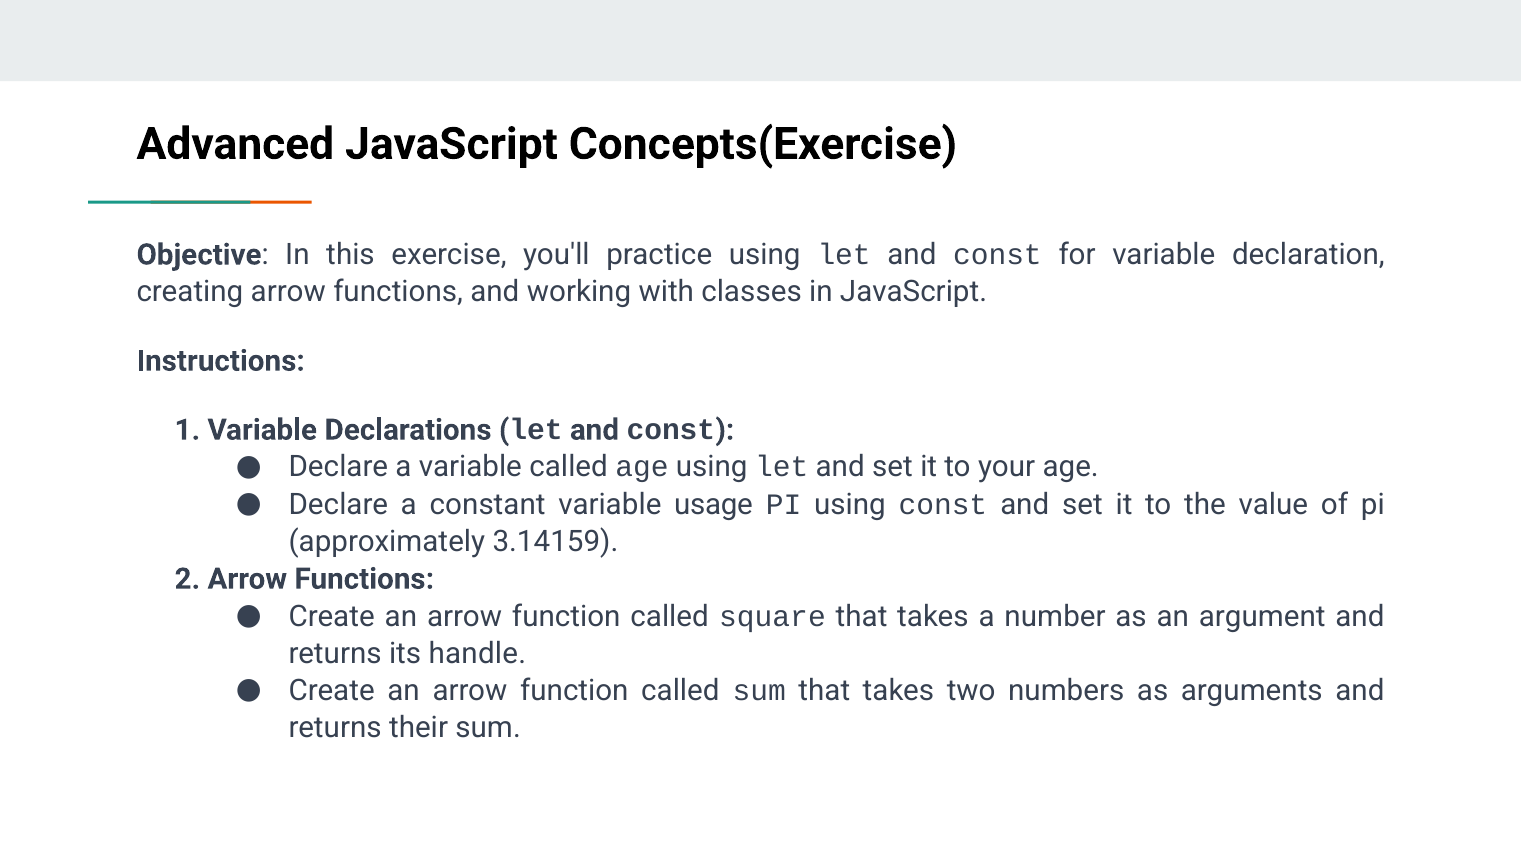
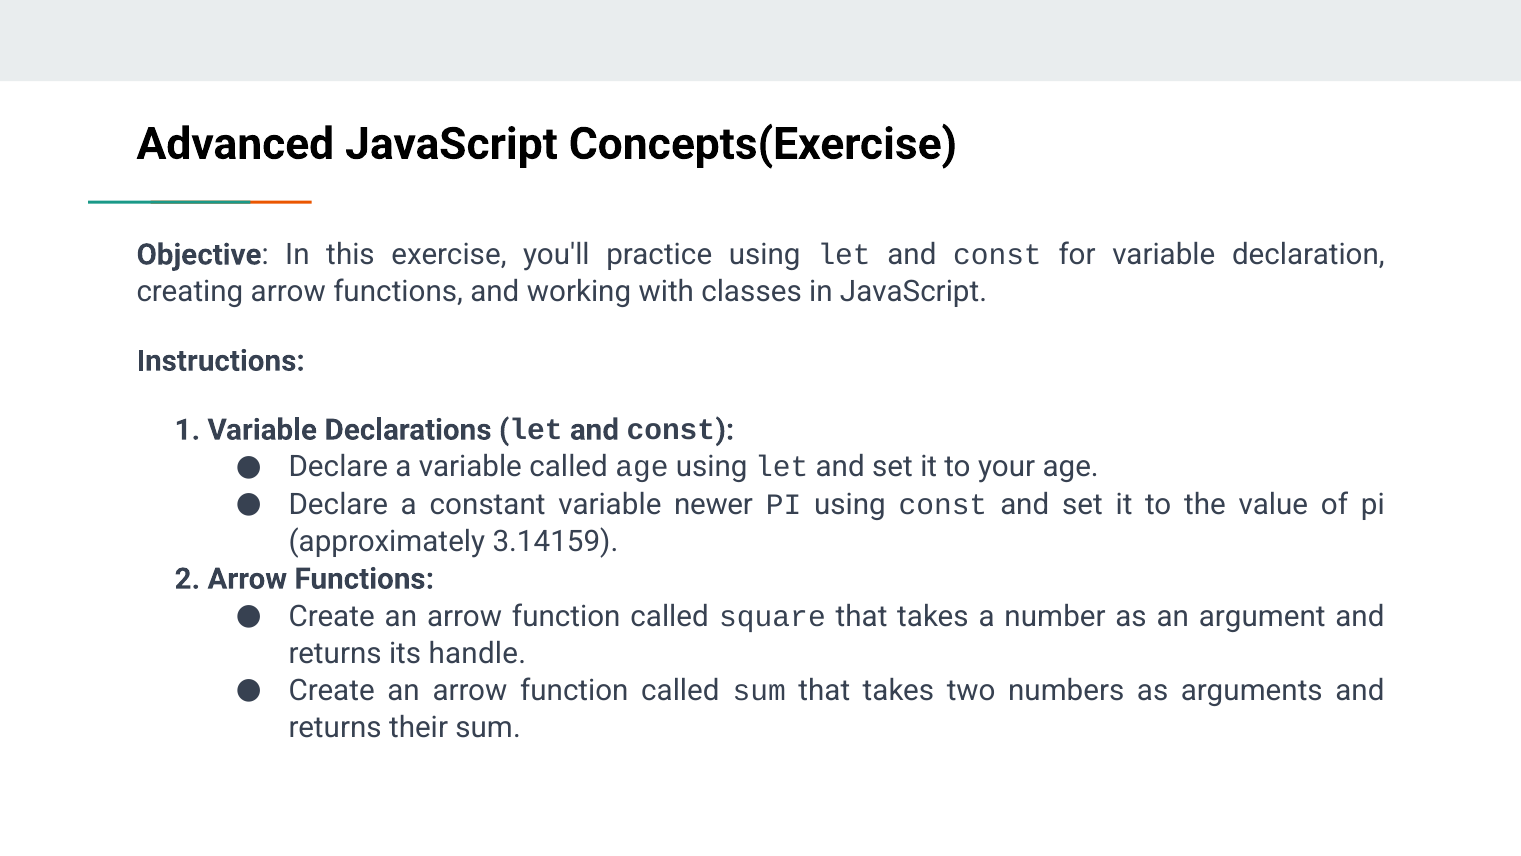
usage: usage -> newer (714, 504)
